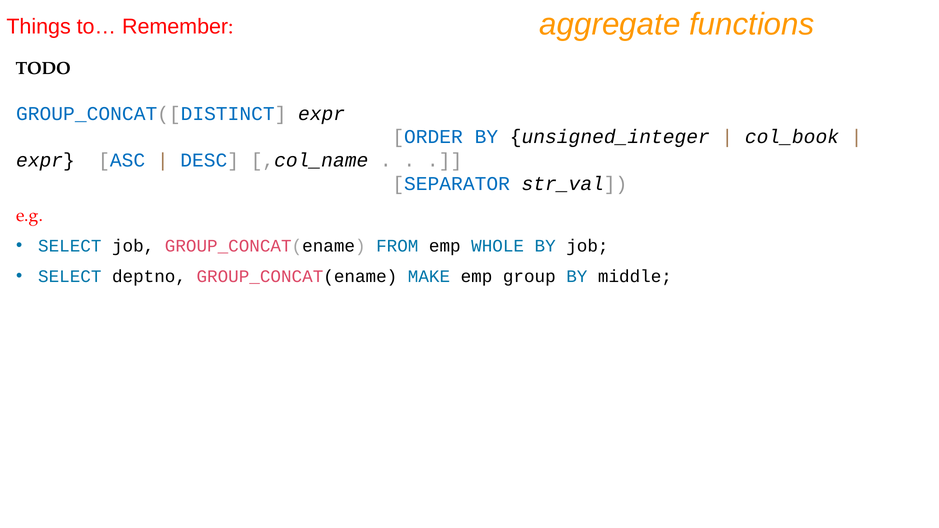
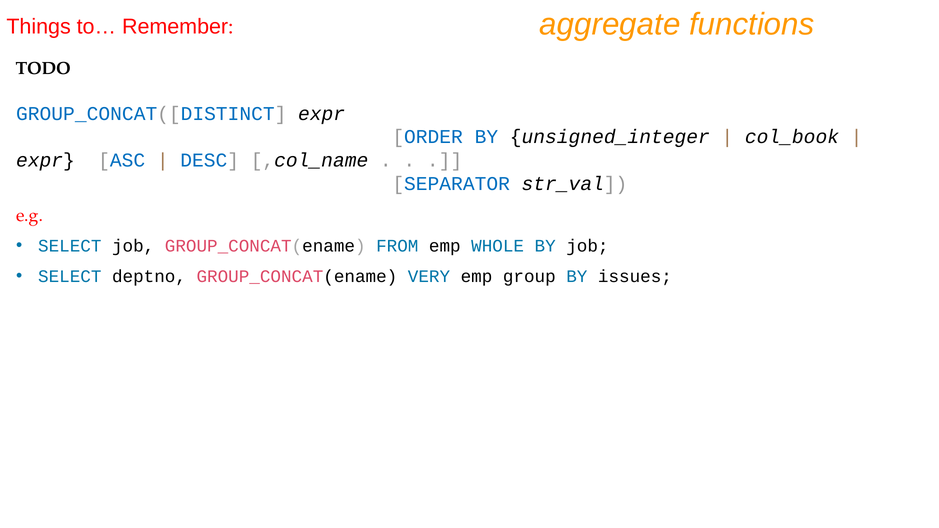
MAKE: MAKE -> VERY (429, 277)
middle: middle -> issues (635, 277)
